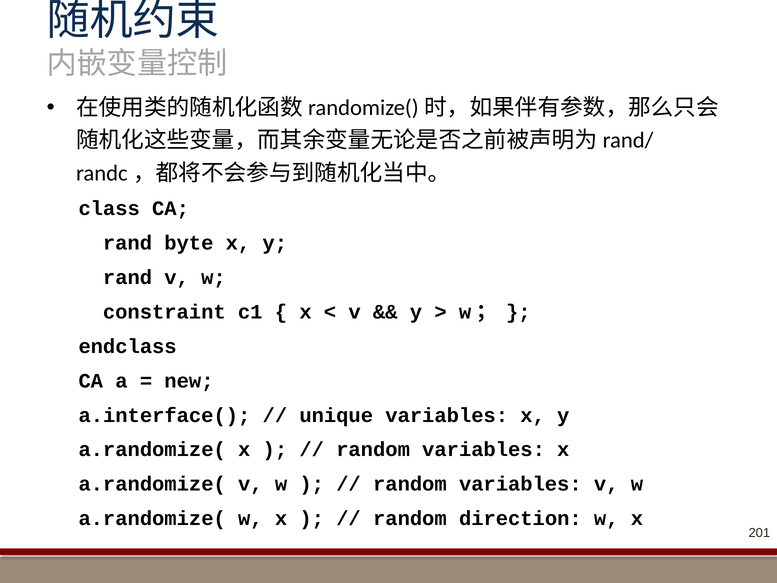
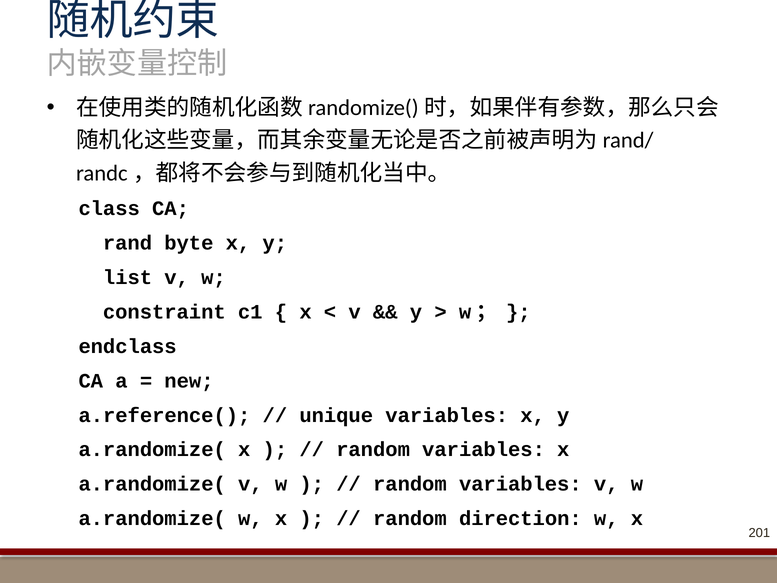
rand: rand -> list (128, 277)
a.interface(: a.interface( -> a.reference( (164, 415)
